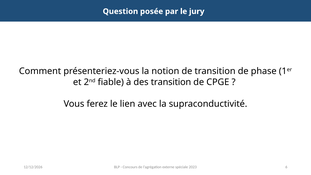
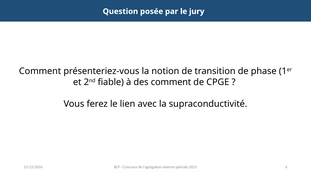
des transition: transition -> comment (171, 82)
